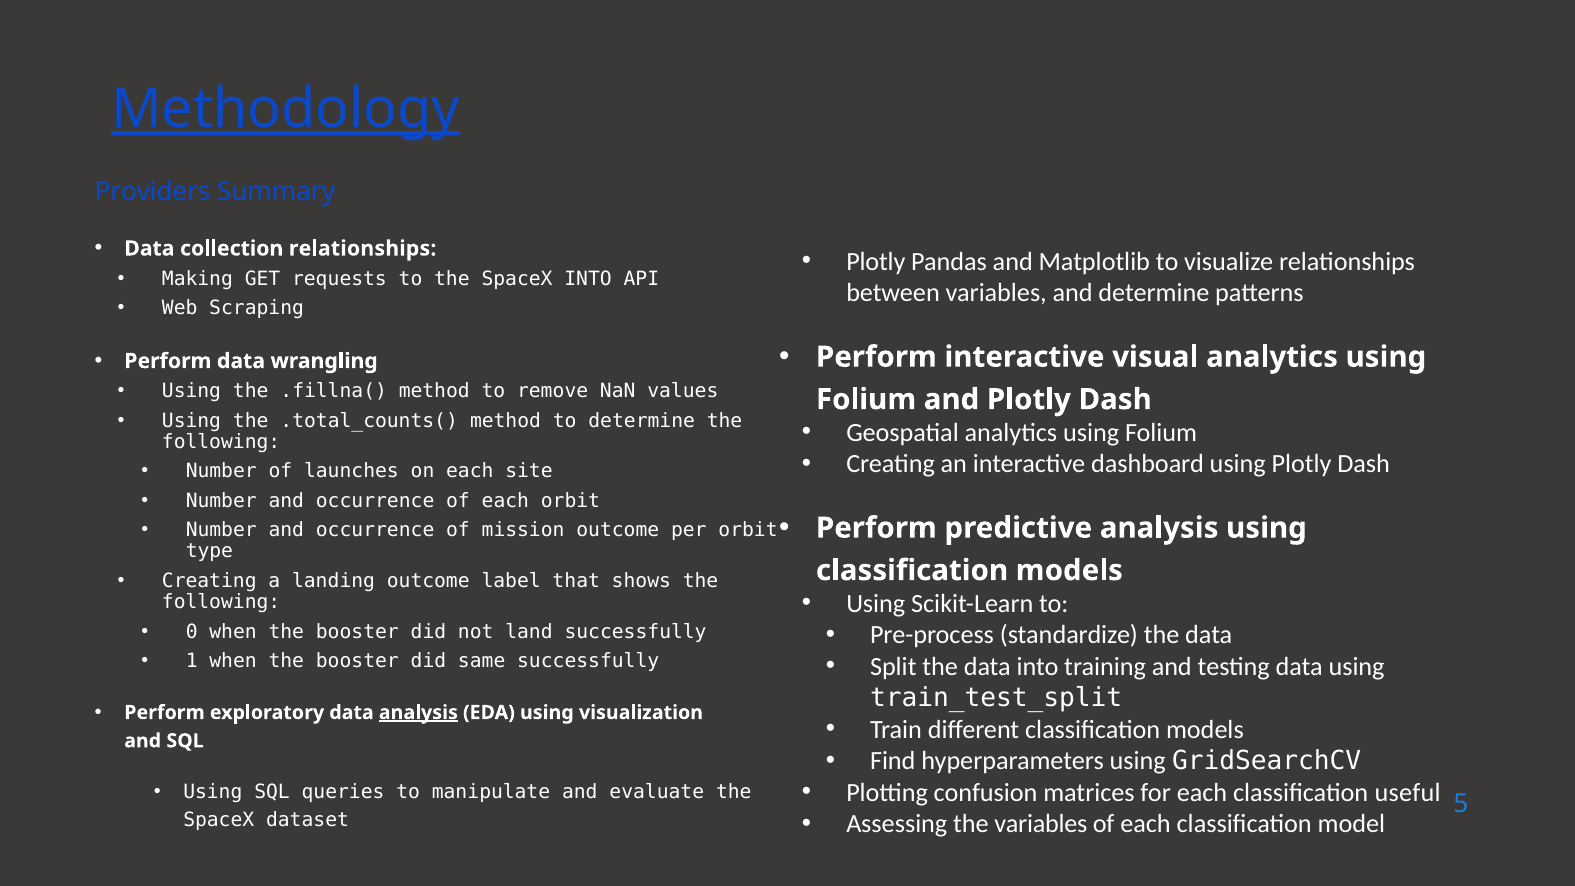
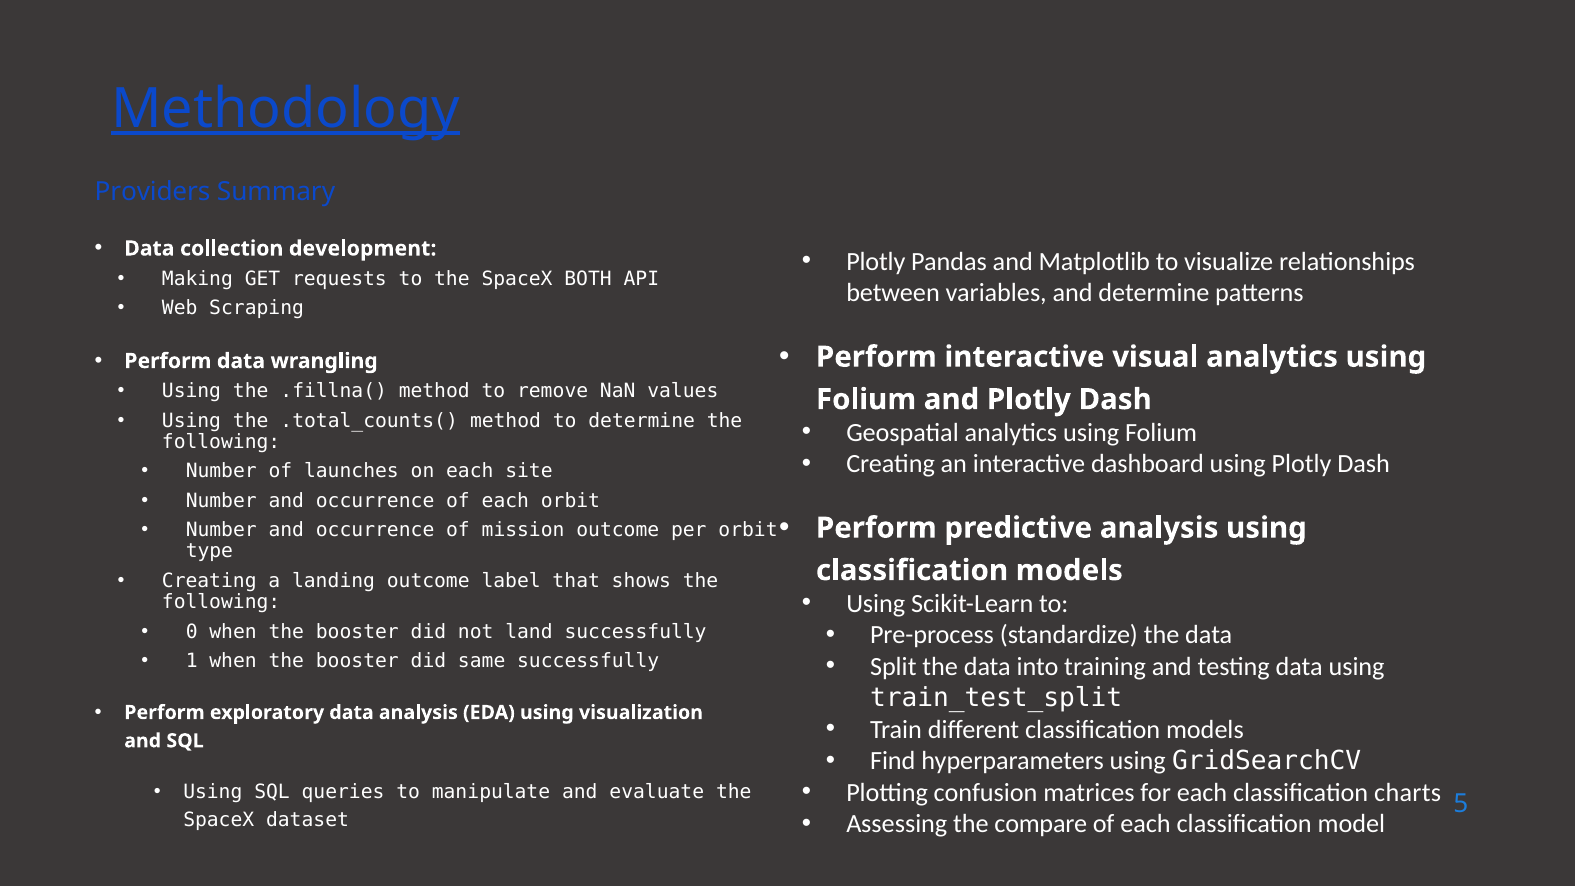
collection relationships: relationships -> development (363, 248)
SpaceX INTO: INTO -> BOTH (588, 278)
analysis underline: present -> none (418, 712)
useful: useful -> charts (1408, 793)
the variables: variables -> compare (1041, 824)
